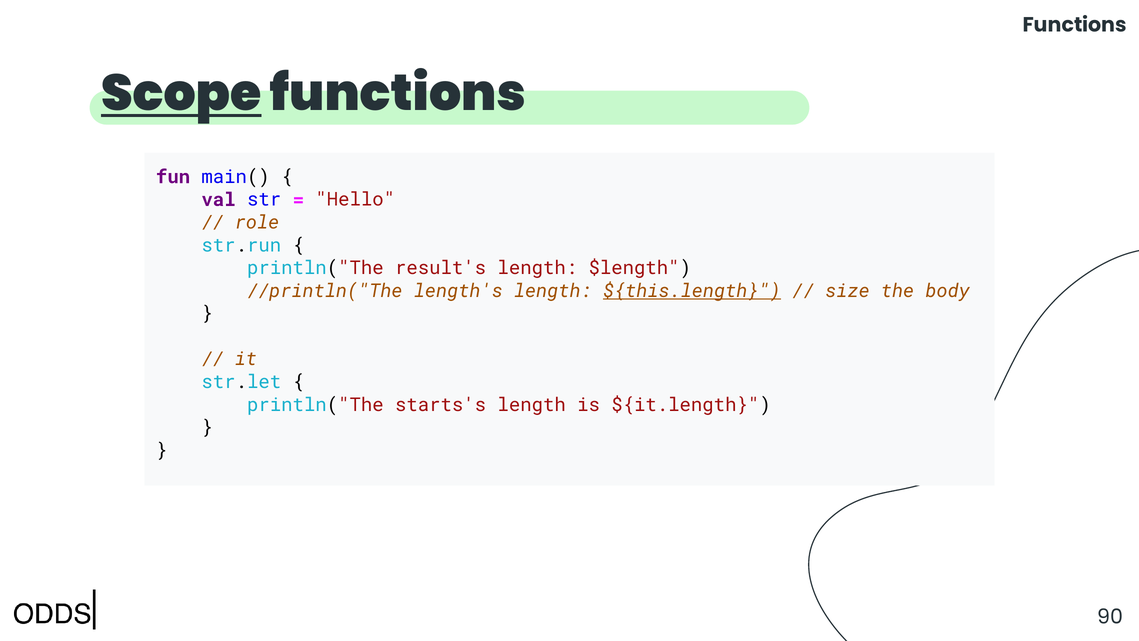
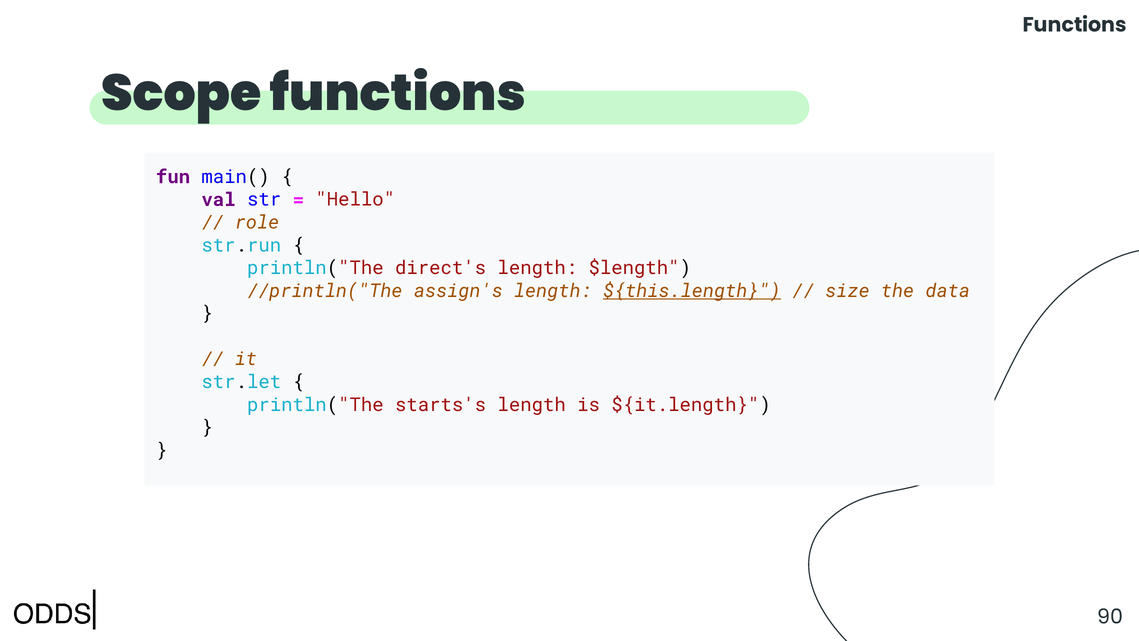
Scope underline: present -> none (181, 94)
result's: result's -> direct's (441, 268)
length's: length's -> assign's (458, 291)
body: body -> data (948, 291)
